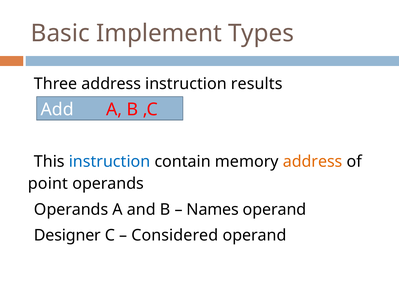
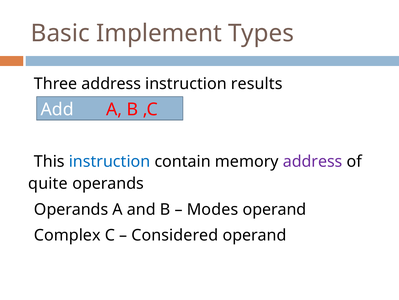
address colour: orange -> purple (313, 161)
point: point -> quite (48, 183)
Names: Names -> Modes (212, 209)
Designer: Designer -> Complex (67, 235)
